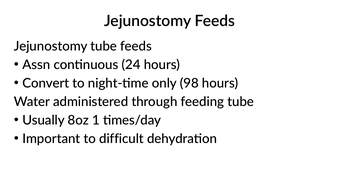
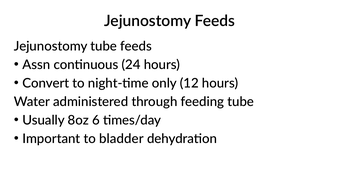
98: 98 -> 12 (189, 83)
1: 1 -> 6 (96, 120)
difficult: difficult -> bladder (121, 139)
